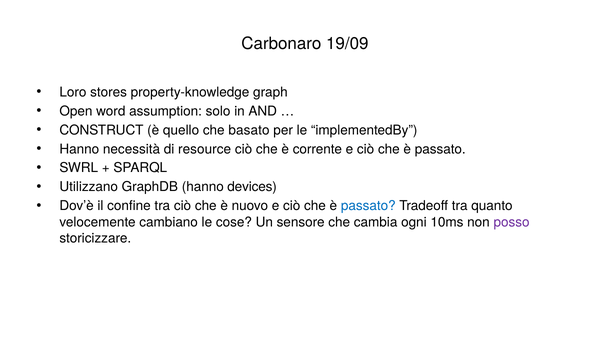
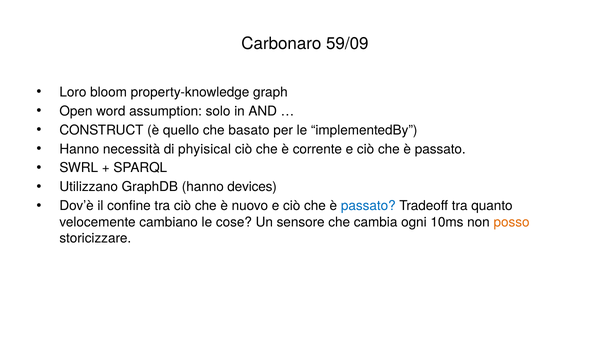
19/09: 19/09 -> 59/09 (347, 43)
stores: stores -> bloom (109, 92)
resource: resource -> phyisical (205, 149)
posso colour: purple -> orange (512, 222)
